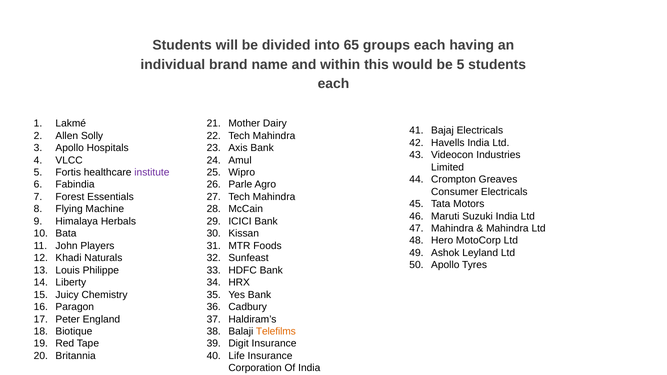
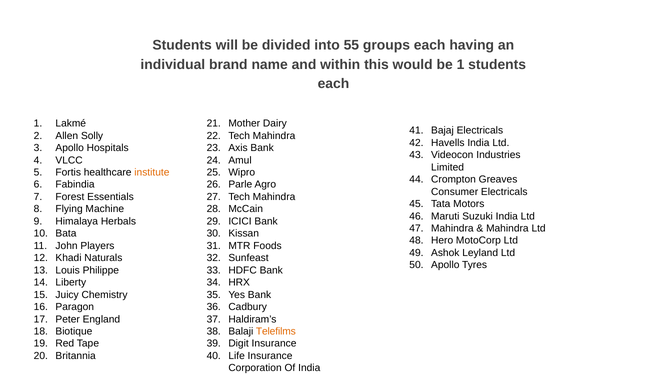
65: 65 -> 55 (351, 45)
be 5: 5 -> 1 (461, 65)
institute colour: purple -> orange (152, 172)
